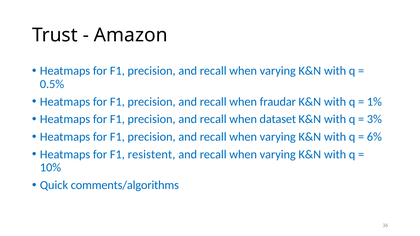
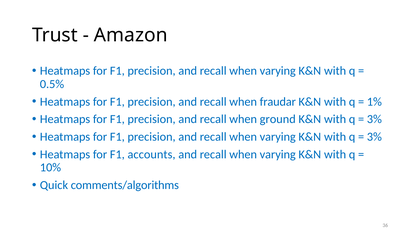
dataset: dataset -> ground (278, 119)
6%: 6% -> 3% (374, 137)
resistent: resistent -> accounts (152, 155)
